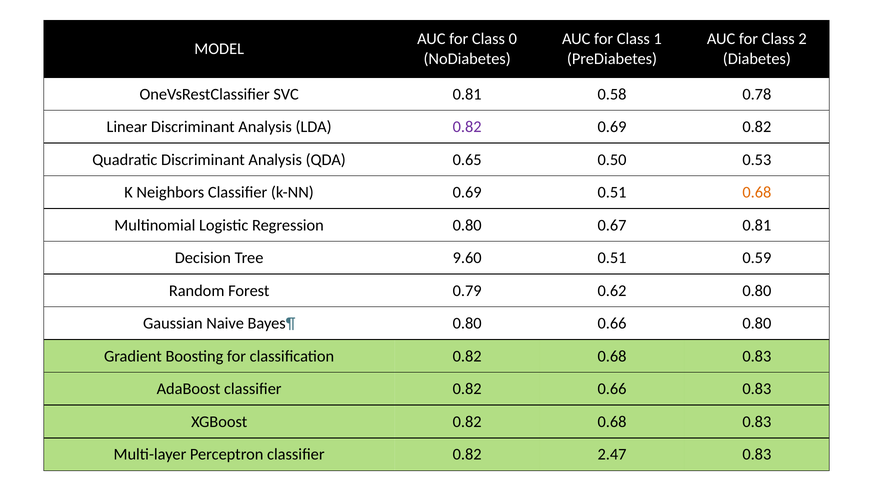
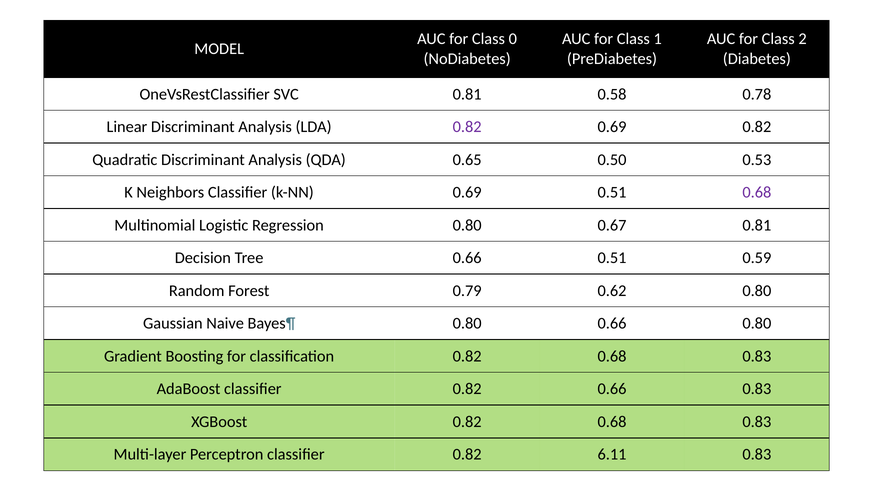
0.68 colour: orange -> purple (757, 192)
Tree 9.60: 9.60 -> 0.66 (467, 258)
2.47: 2.47 -> 6.11 (612, 455)
